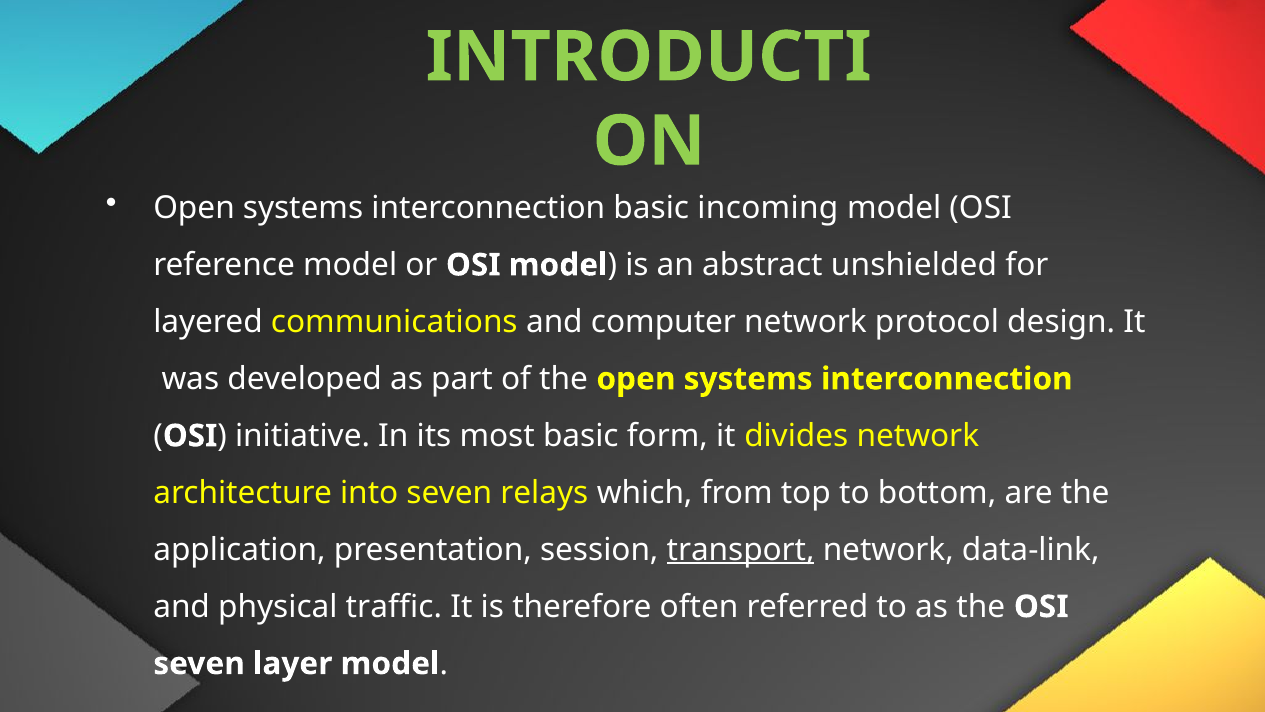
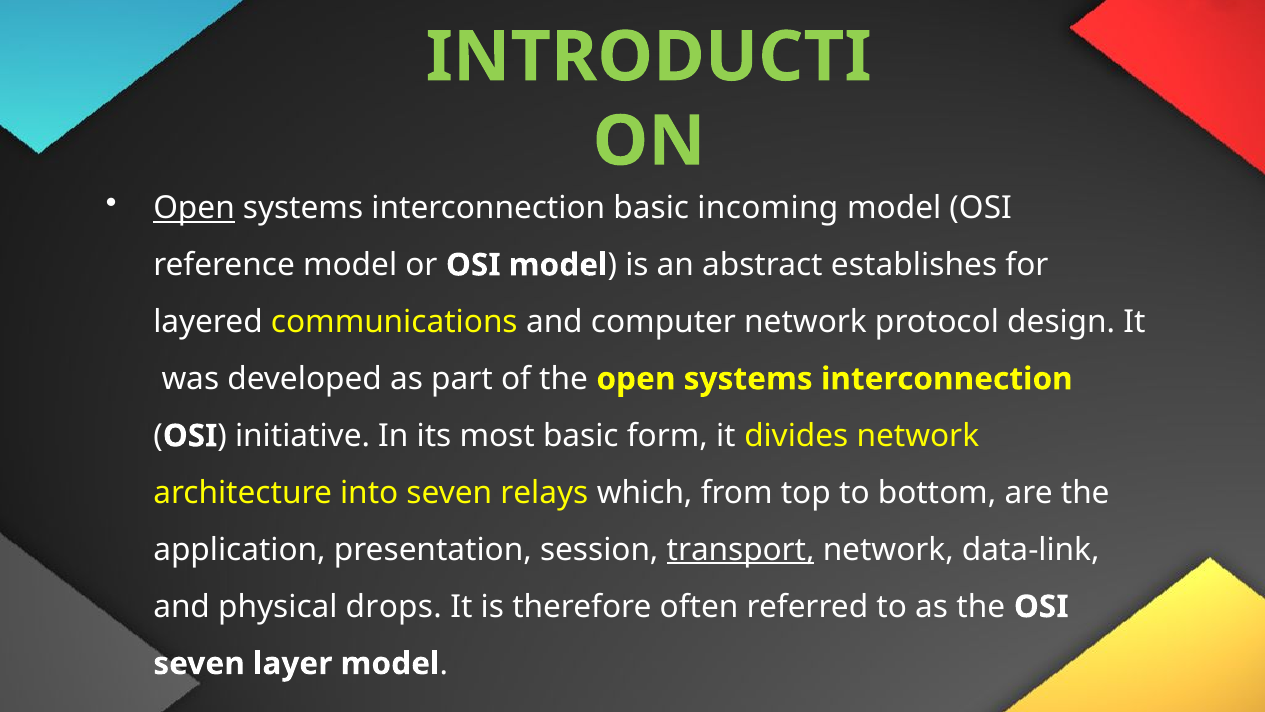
Open underline: none -> present (194, 208)
unshielded: unshielded -> establishes (914, 265)
traffic: traffic -> drops (394, 606)
